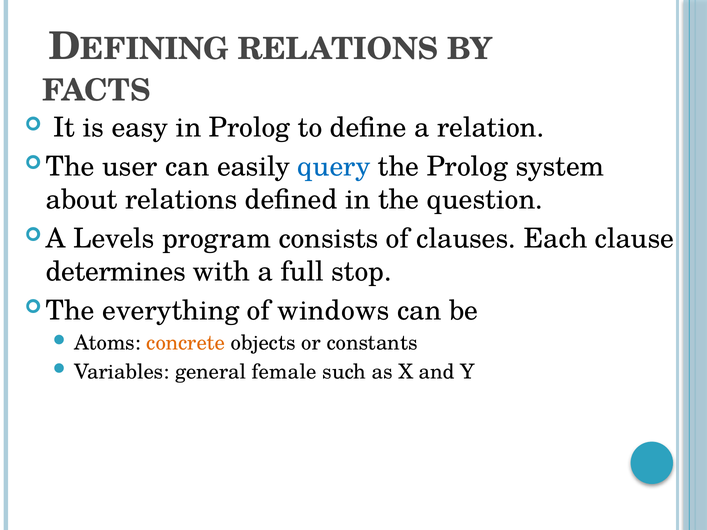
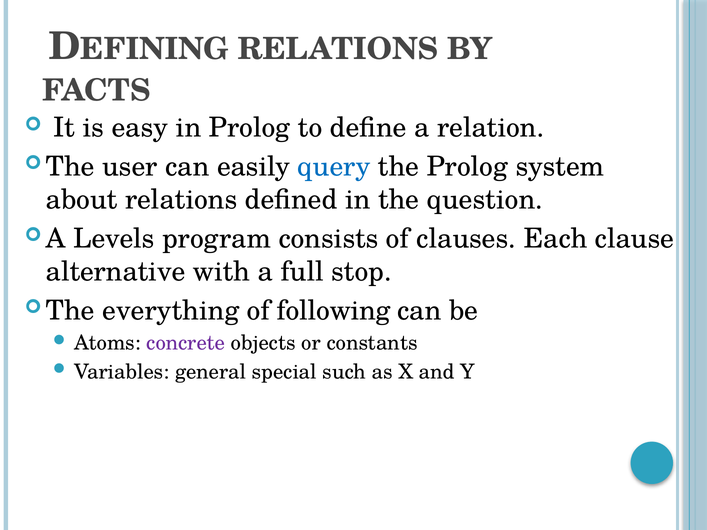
determines: determines -> alternative (116, 272)
windows: windows -> following (334, 311)
concrete colour: orange -> purple (186, 343)
female: female -> special (284, 372)
